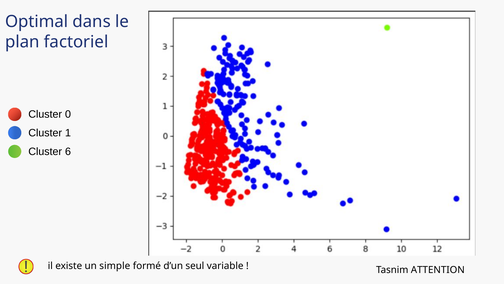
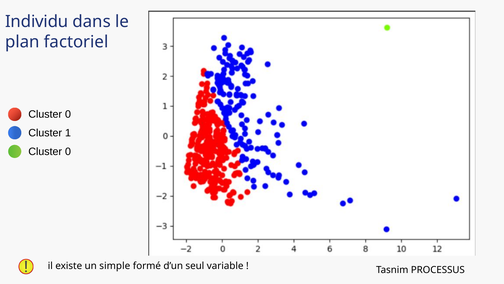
Optimal: Optimal -> Individu (37, 22)
6: 6 -> 0 (68, 152)
ATTENTION: ATTENTION -> PROCESSUS (438, 269)
